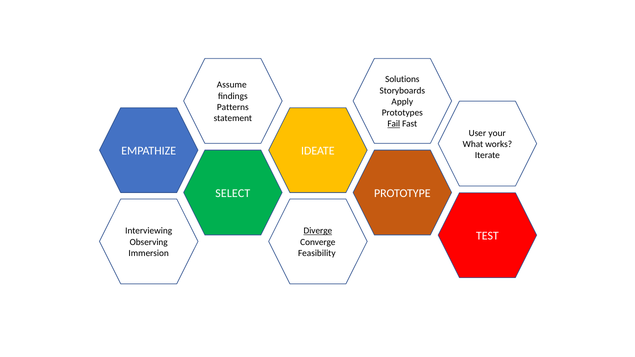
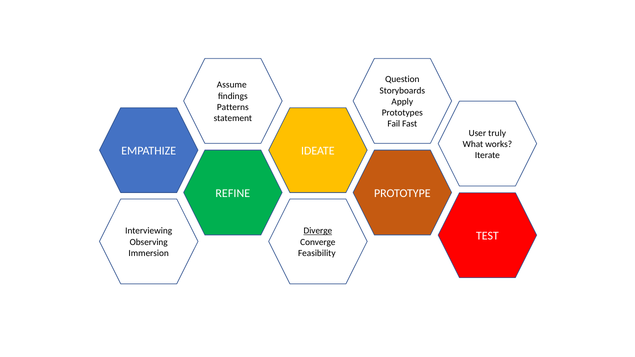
Solutions: Solutions -> Question (402, 79)
Fail underline: present -> none (394, 124)
your: your -> truly (497, 133)
SELECT: SELECT -> REFINE (233, 193)
